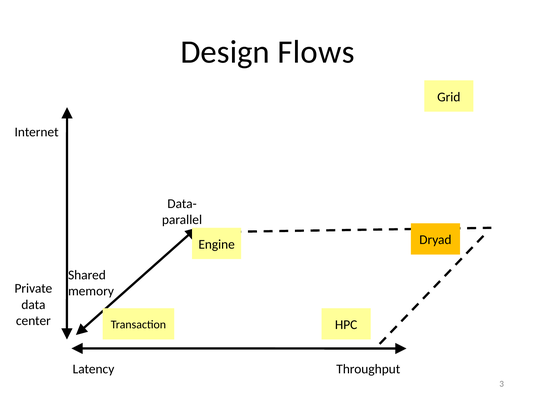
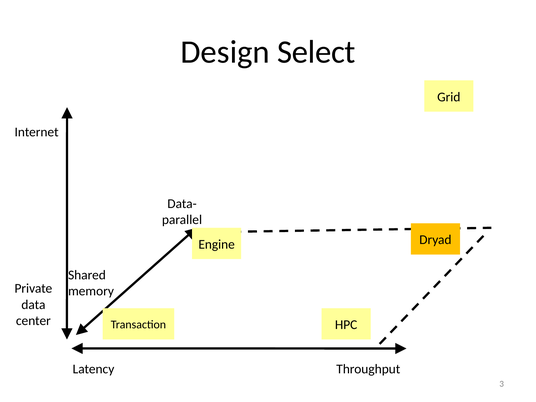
Flows: Flows -> Select (316, 52)
